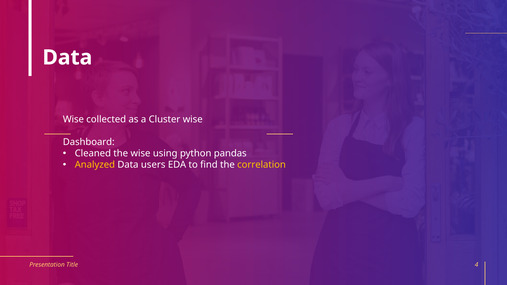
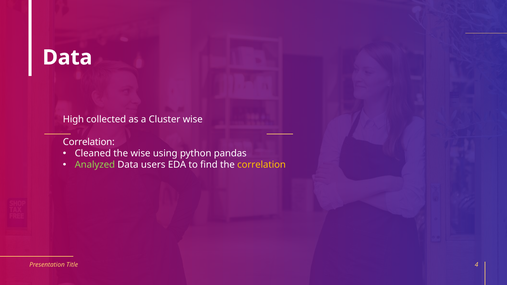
Wise: Wise -> High (73, 119)
Dashboard: Dashboard -> Correlation (89, 142)
Analyzed colour: yellow -> light green (95, 165)
